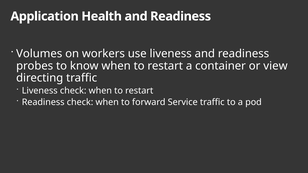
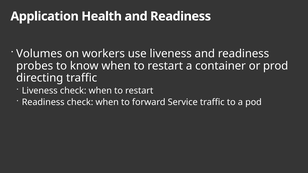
view: view -> prod (276, 66)
